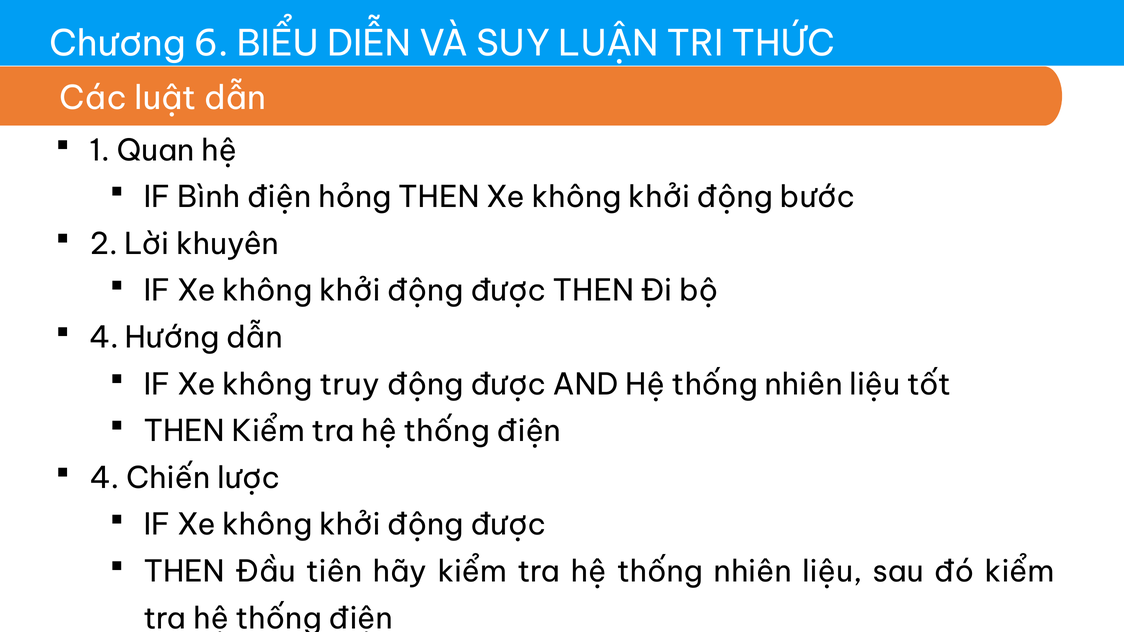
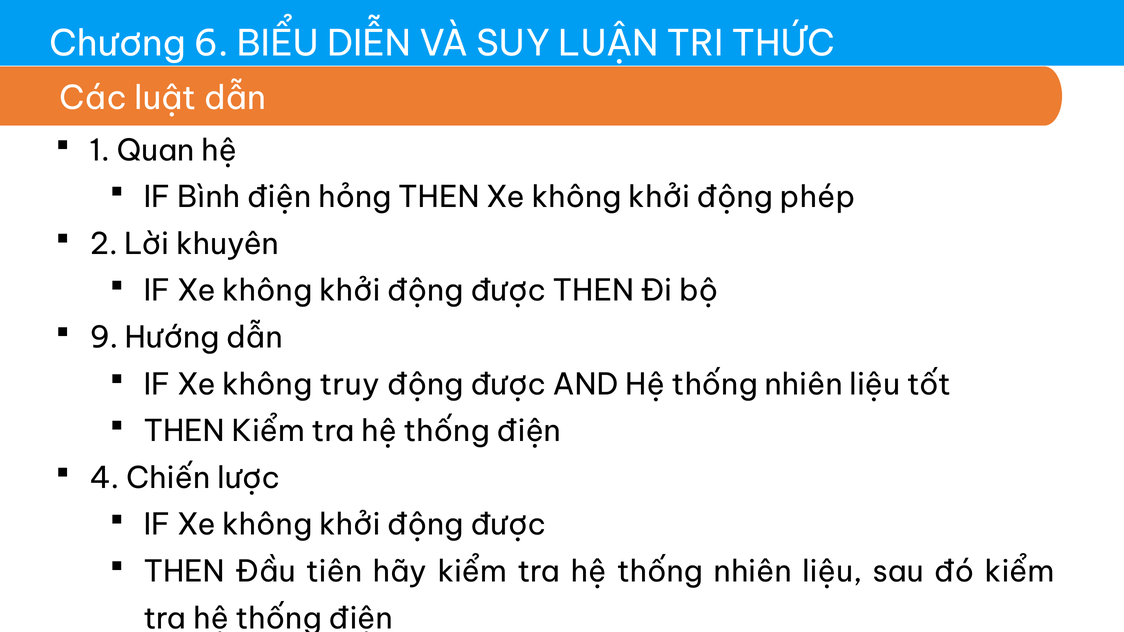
bước: bước -> phép (818, 197)
4: 4 -> 9 (104, 338)
